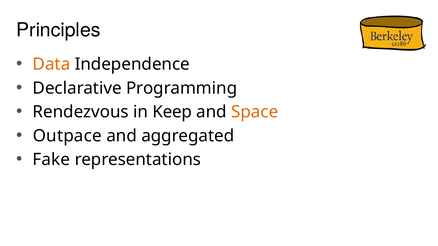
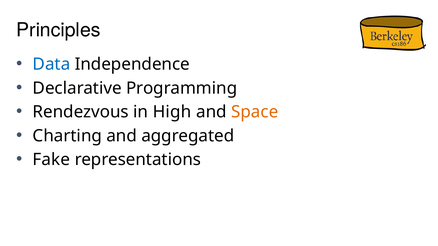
Data colour: orange -> blue (51, 64)
Keep: Keep -> High (172, 112)
Outpace: Outpace -> Charting (67, 136)
